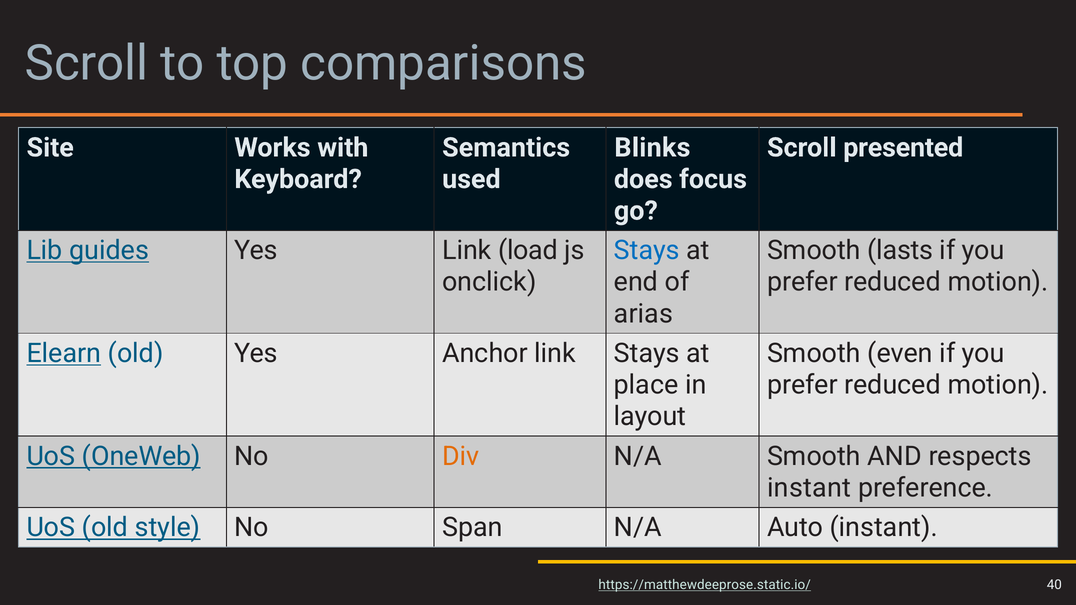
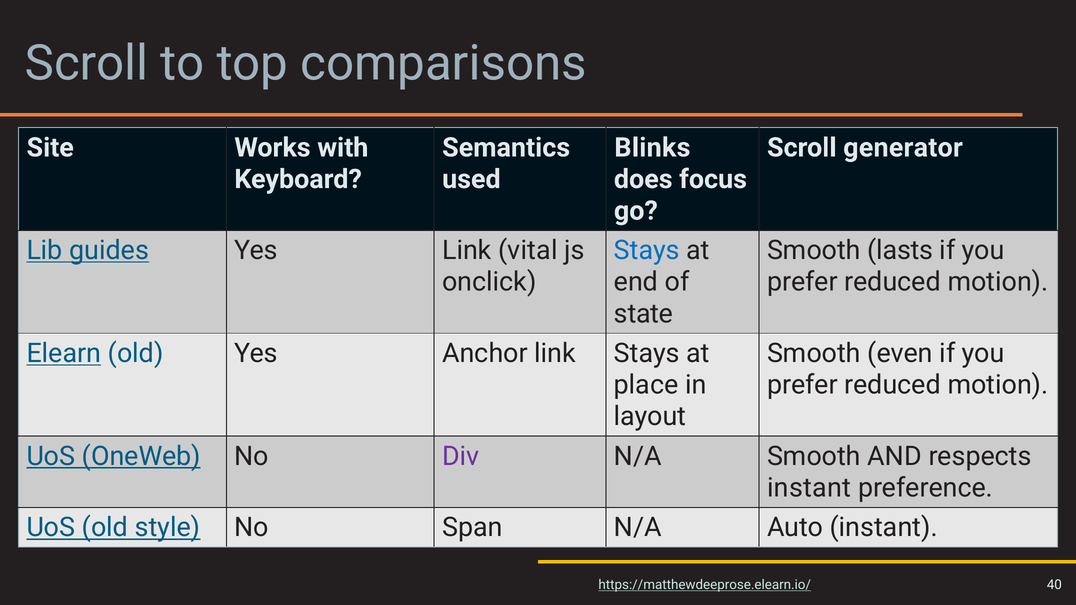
presented: presented -> generator (903, 148)
load: load -> vital (528, 251)
arias: arias -> state (644, 314)
Div colour: orange -> purple (461, 456)
https://matthewdeeprose.static.io/: https://matthewdeeprose.static.io/ -> https://matthewdeeprose.elearn.io/ (705, 585)
